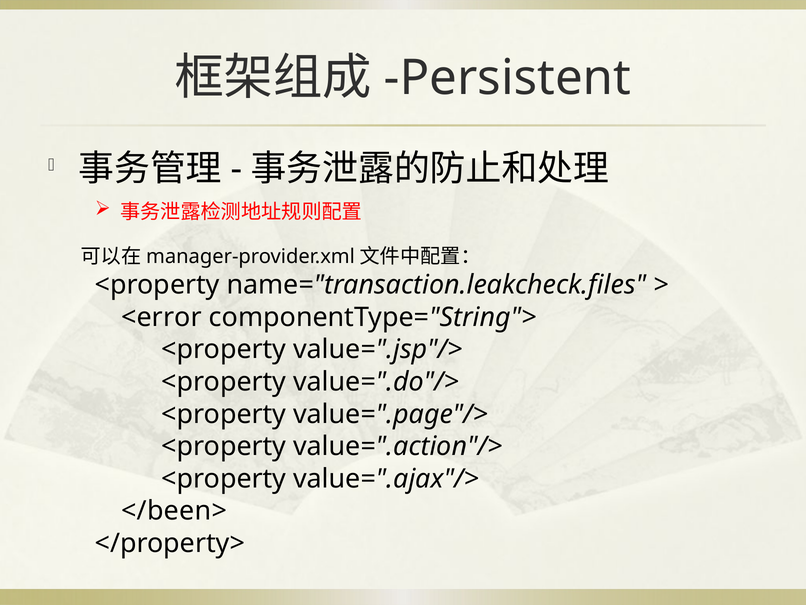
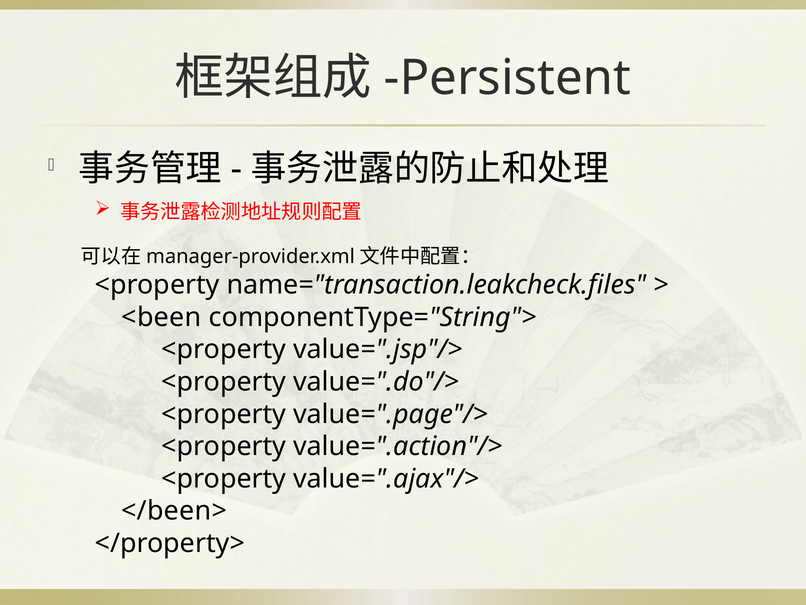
<error: <error -> <been (161, 317)
